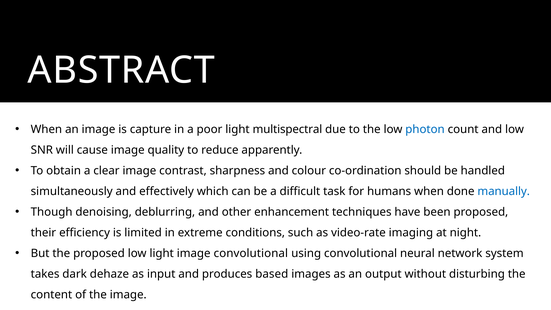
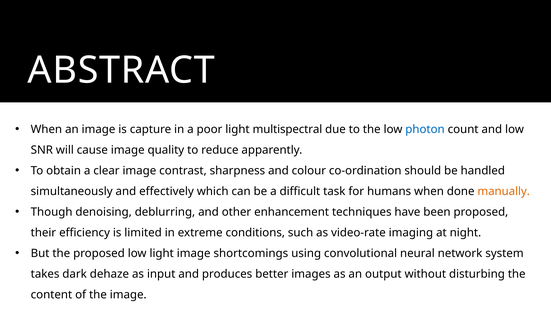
manually colour: blue -> orange (504, 191)
image convolutional: convolutional -> shortcomings (251, 253)
based: based -> better (272, 274)
